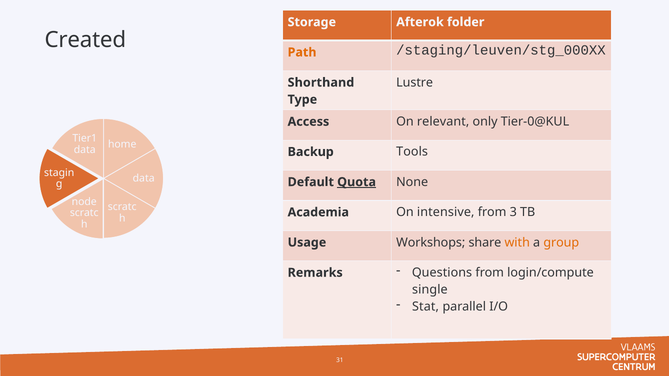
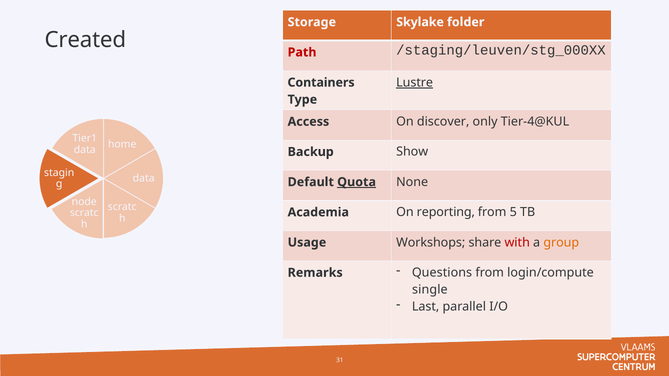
Afterok: Afterok -> Skylake (420, 22)
Path colour: orange -> red (302, 52)
Lustre underline: none -> present (415, 83)
Shorthand: Shorthand -> Containers (321, 83)
relevant: relevant -> discover (443, 122)
Tier-0@KUL: Tier-0@KUL -> Tier-4@KUL (535, 122)
Tools: Tools -> Show (412, 152)
intensive: intensive -> reporting (446, 212)
3: 3 -> 5 (513, 212)
with colour: orange -> red (517, 243)
Stat: Stat -> Last (426, 307)
